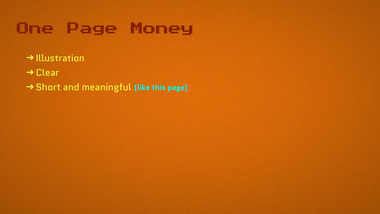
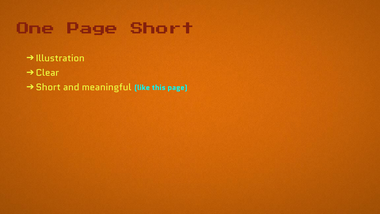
Page Money: Money -> Short (162, 31)
